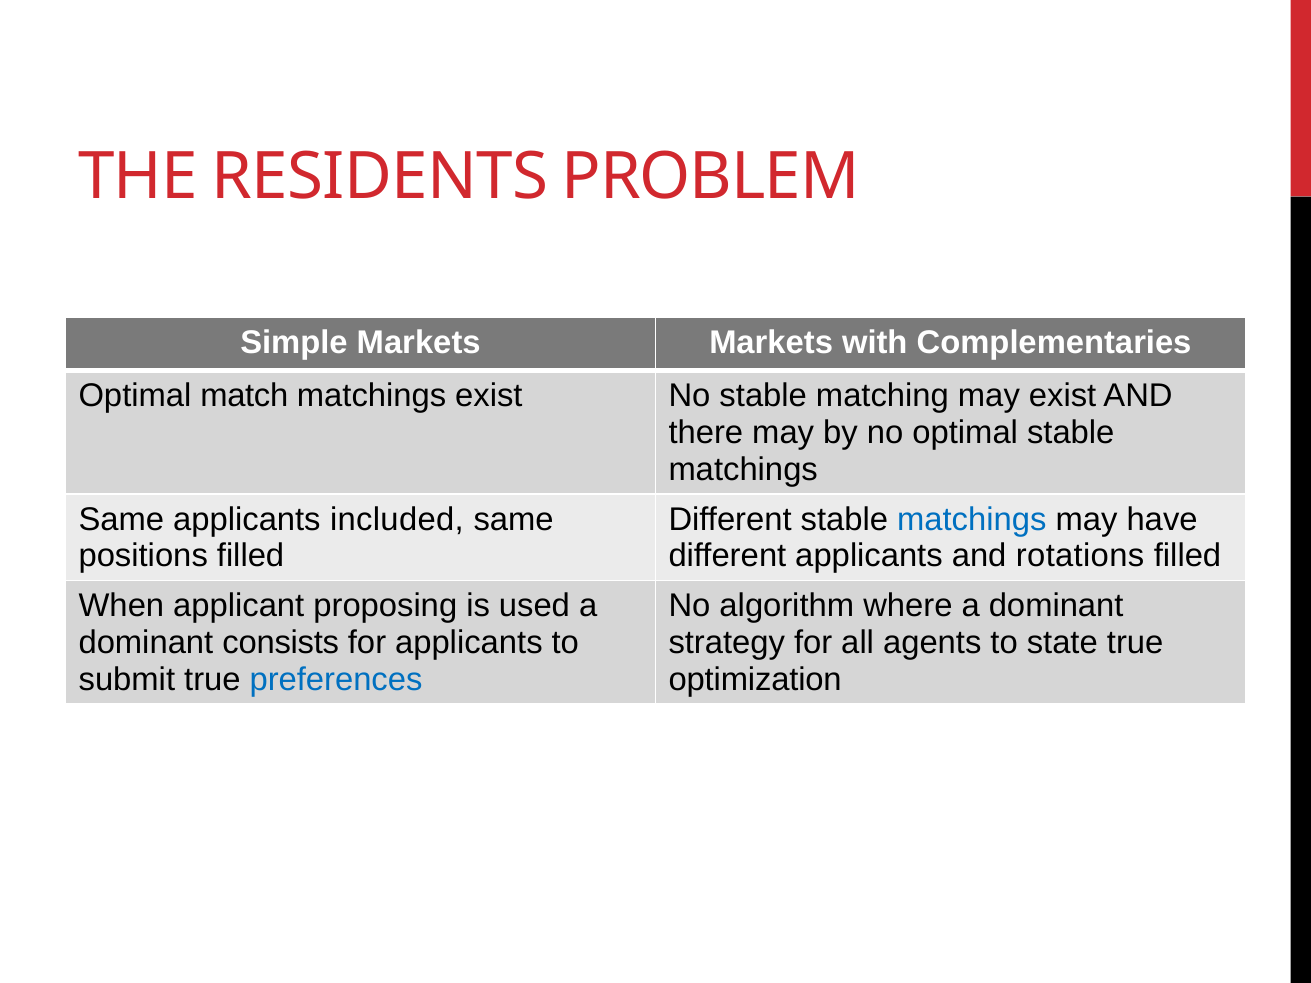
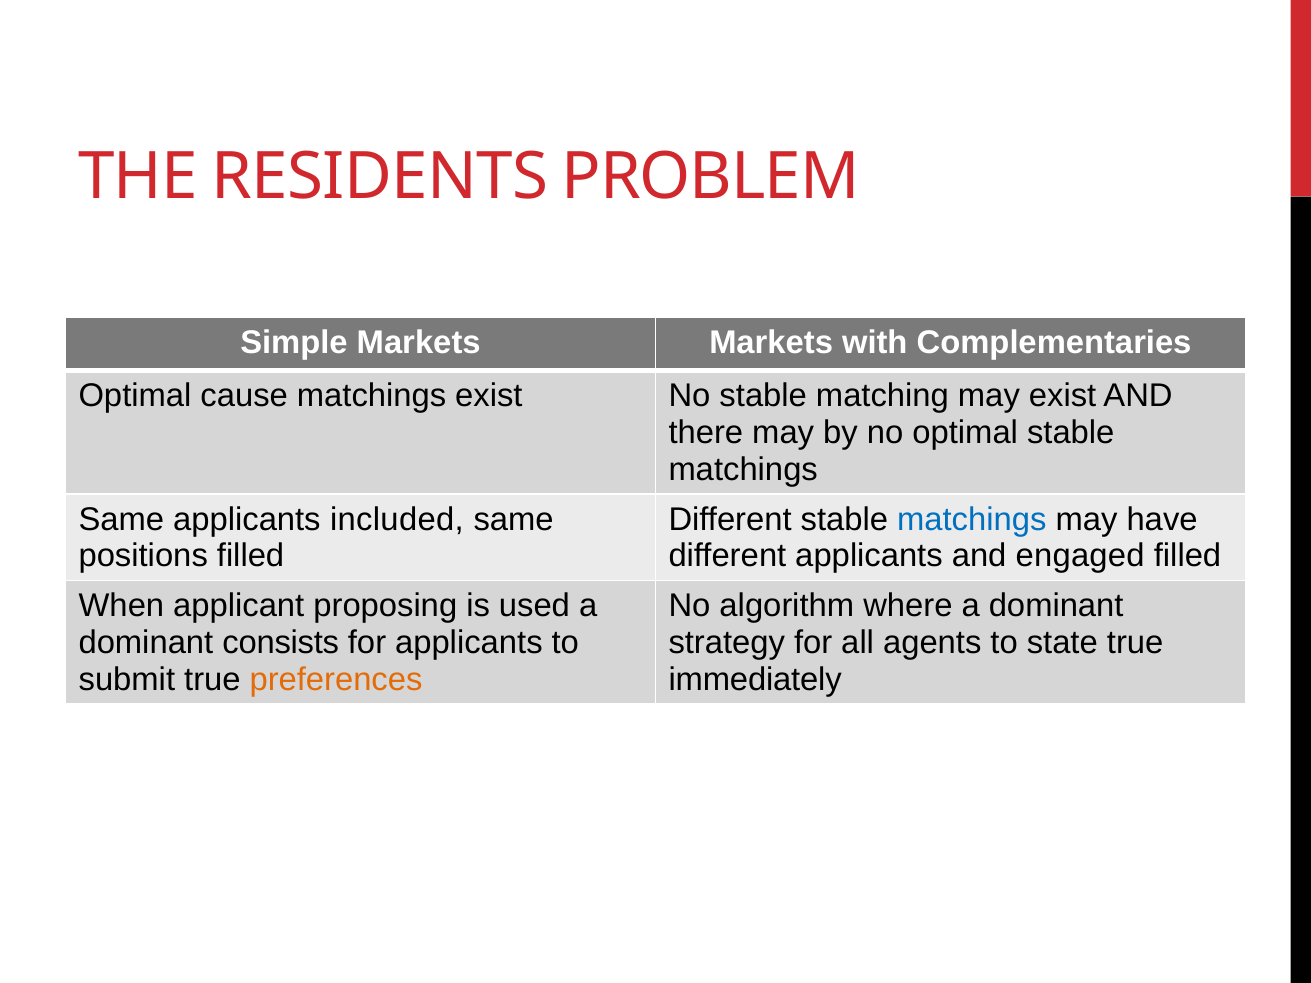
match: match -> cause (244, 396)
rotations: rotations -> engaged (1080, 556)
preferences colour: blue -> orange (336, 679)
optimization: optimization -> immediately (755, 679)
